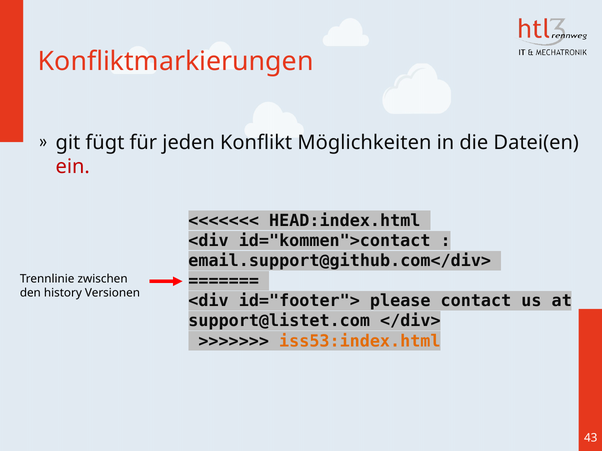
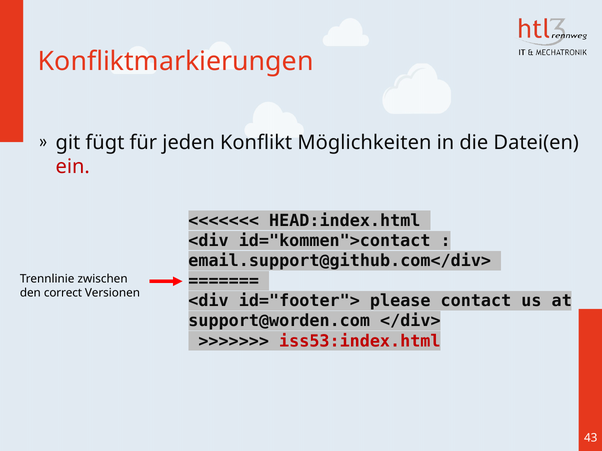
history: history -> correct (63, 293)
support@listet.com: support@listet.com -> support@worden.com (279, 321)
iss53:index.html colour: orange -> red (360, 341)
